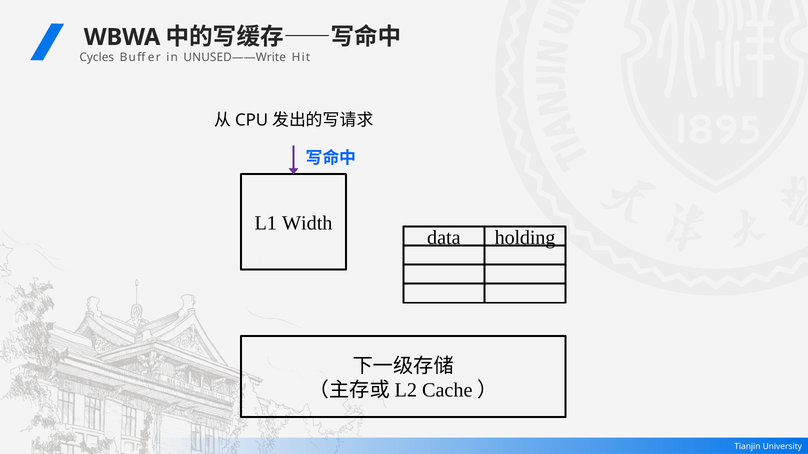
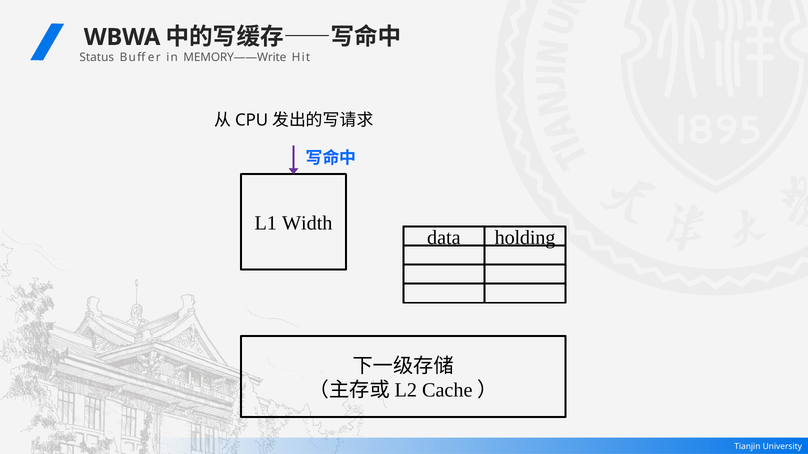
Cycles: Cycles -> Status (97, 57)
UNUSED——Write: UNUSED——Write -> MEMORY——Write (235, 57)
